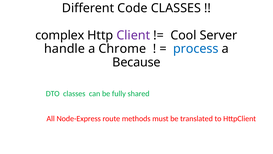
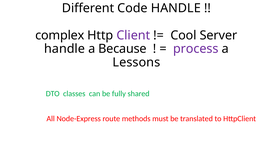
Code CLASSES: CLASSES -> HANDLE (176, 8)
Chrome: Chrome -> Because (122, 49)
process colour: blue -> purple (196, 49)
Because: Because -> Lessons (136, 62)
